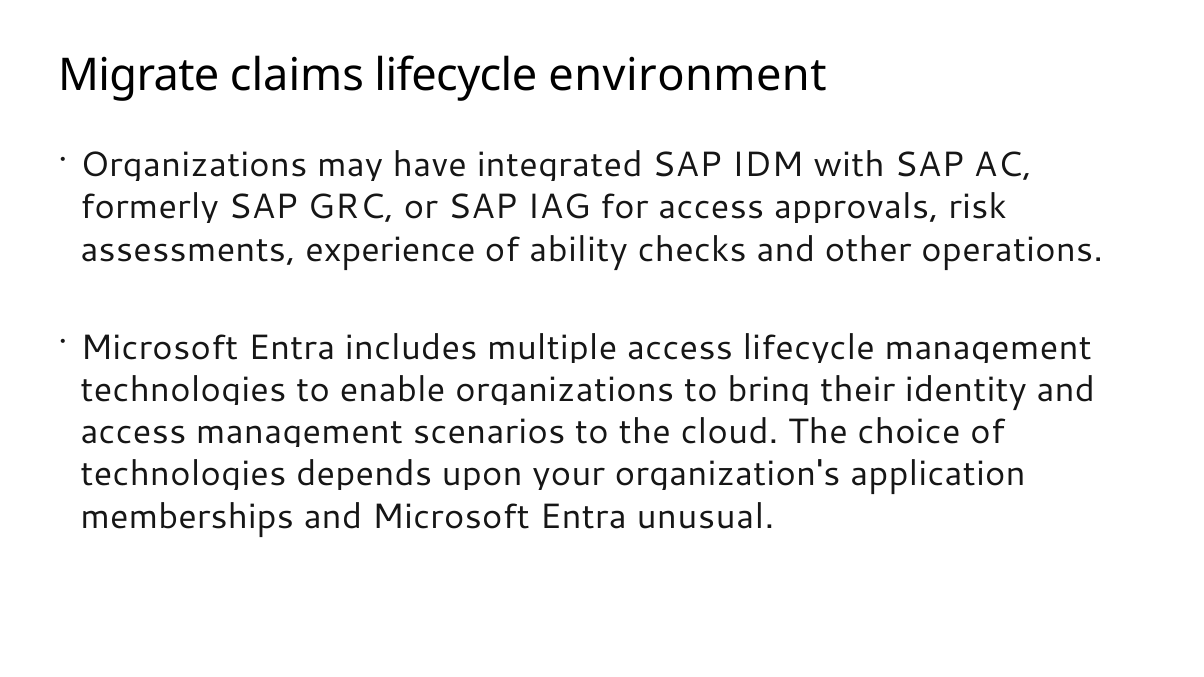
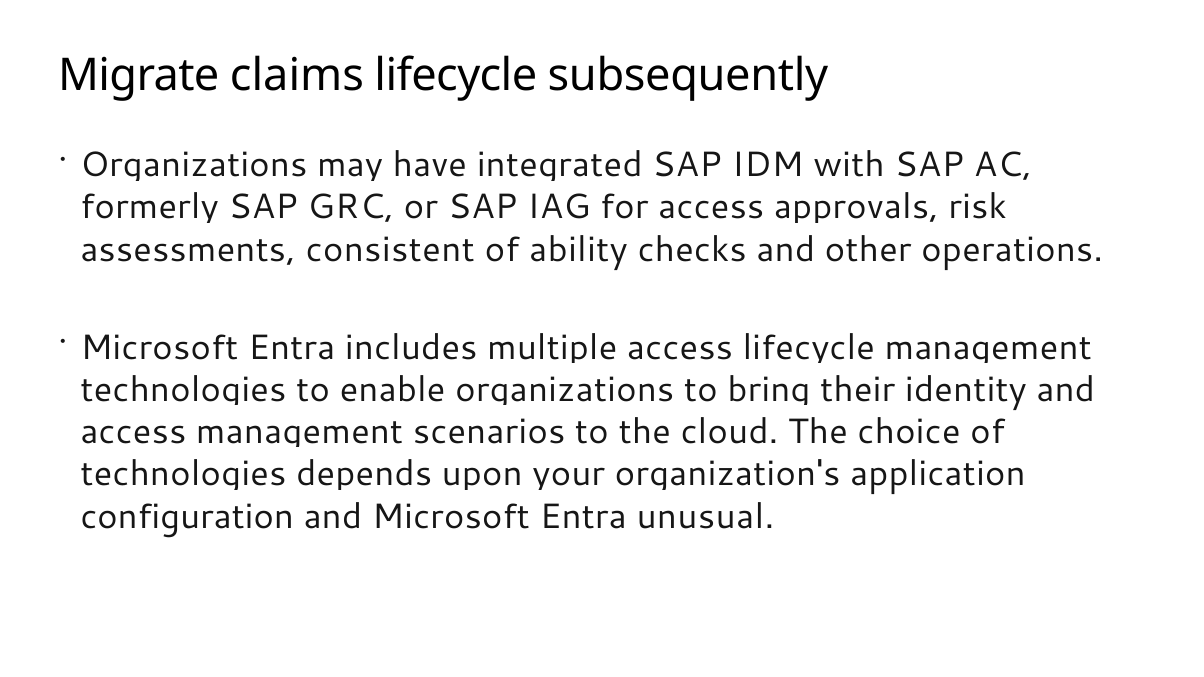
environment: environment -> subsequently (688, 75)
experience: experience -> consistent (390, 250)
memberships: memberships -> configuration (187, 517)
